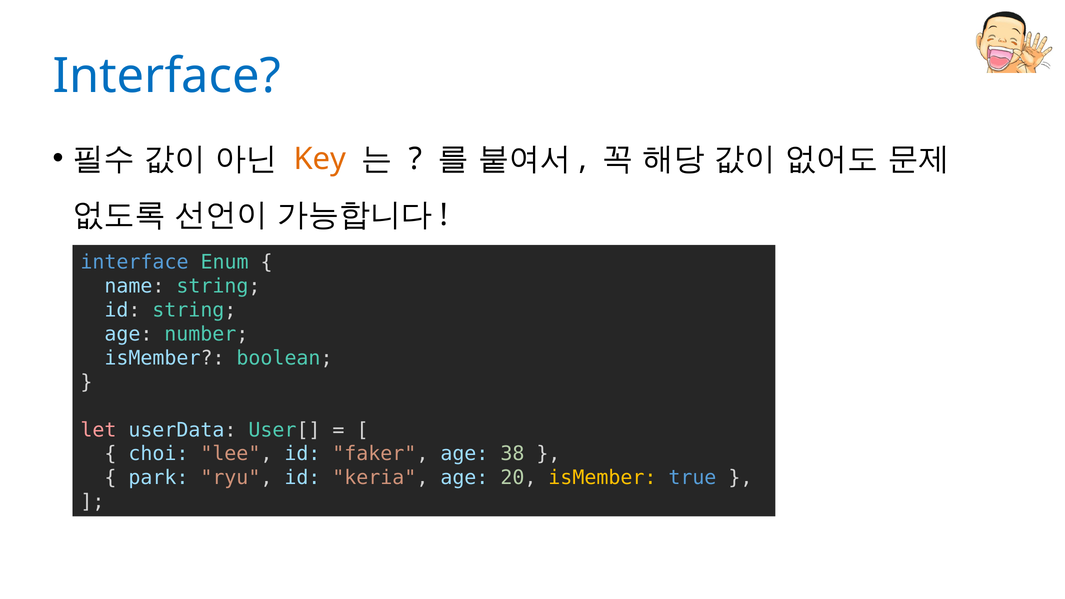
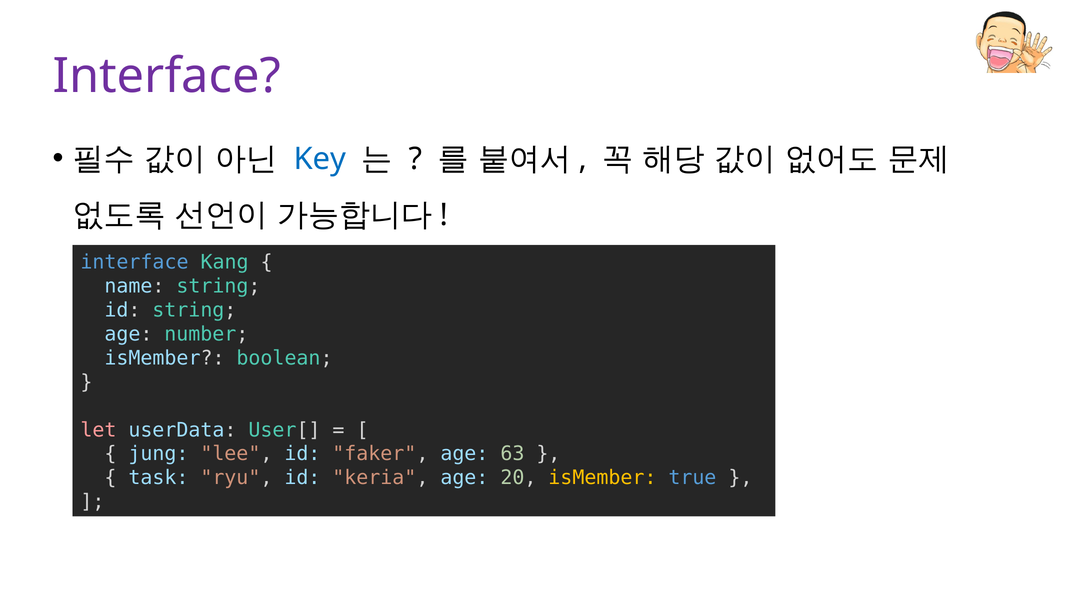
Interface colour: blue -> purple (167, 76)
Key colour: orange -> blue (320, 159)
Enum: Enum -> Kang (225, 262)
choi: choi -> jung (158, 454)
38: 38 -> 63 (512, 454)
park: park -> task (158, 478)
